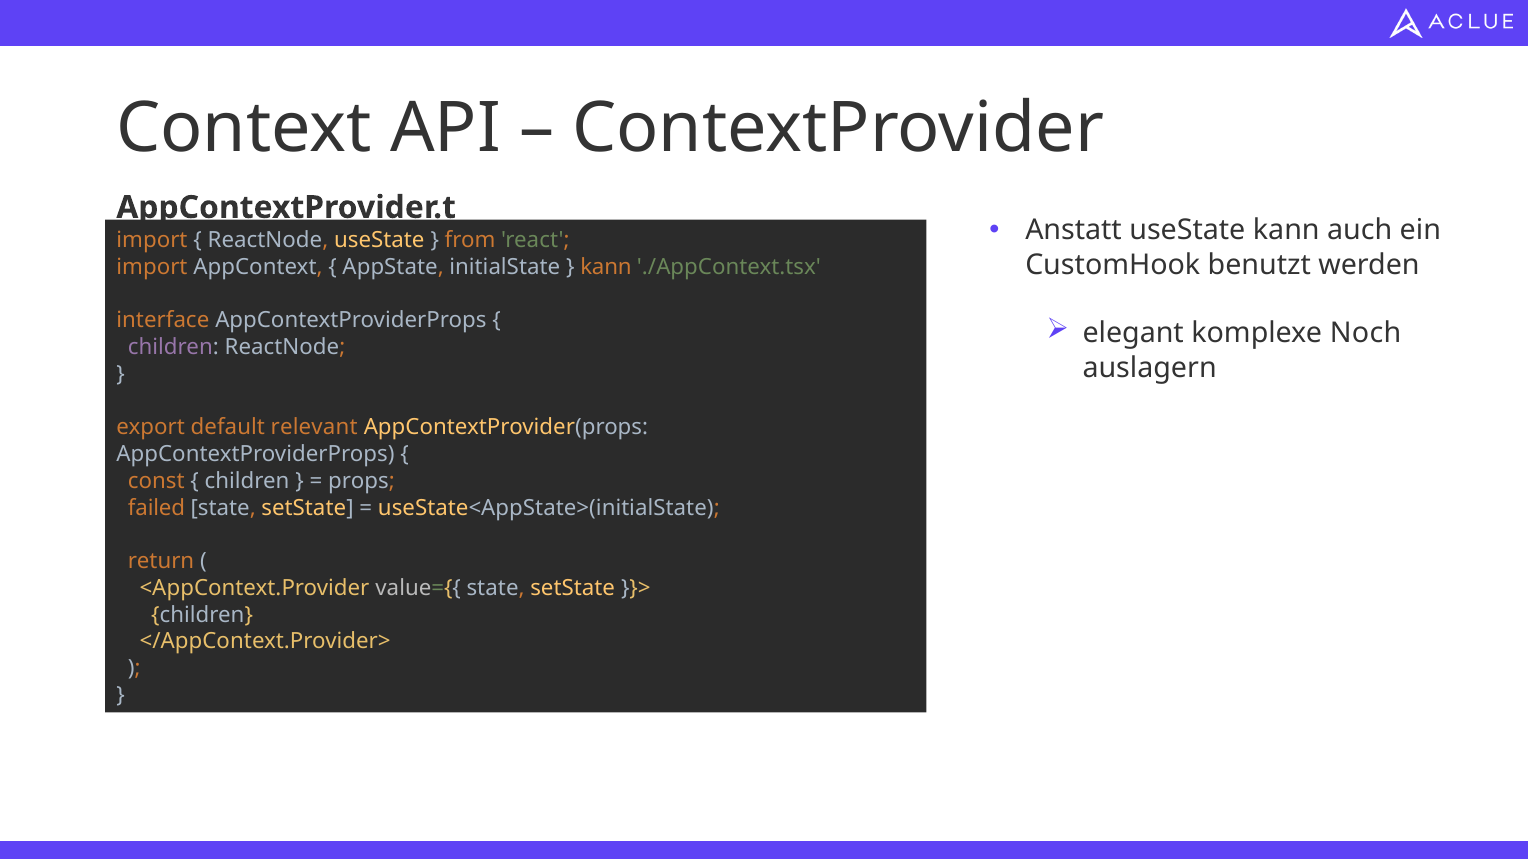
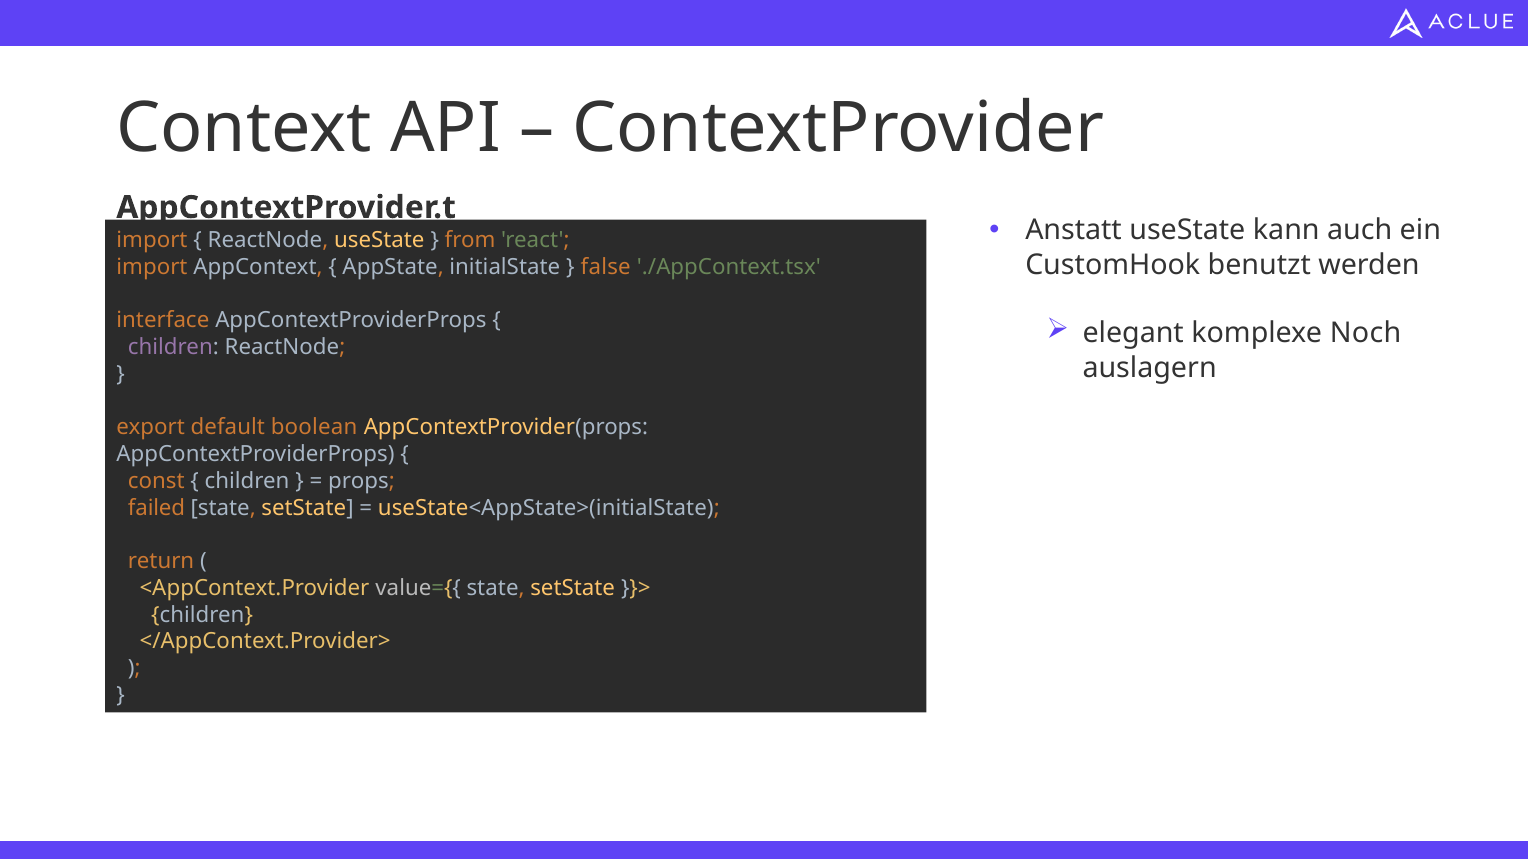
kann: kann -> false (606, 267)
relevant: relevant -> boolean (314, 428)
